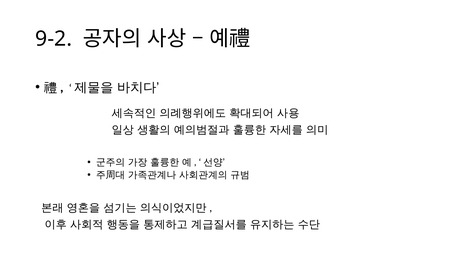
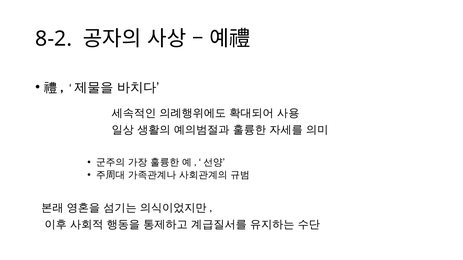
9-2: 9-2 -> 8-2 (54, 39)
